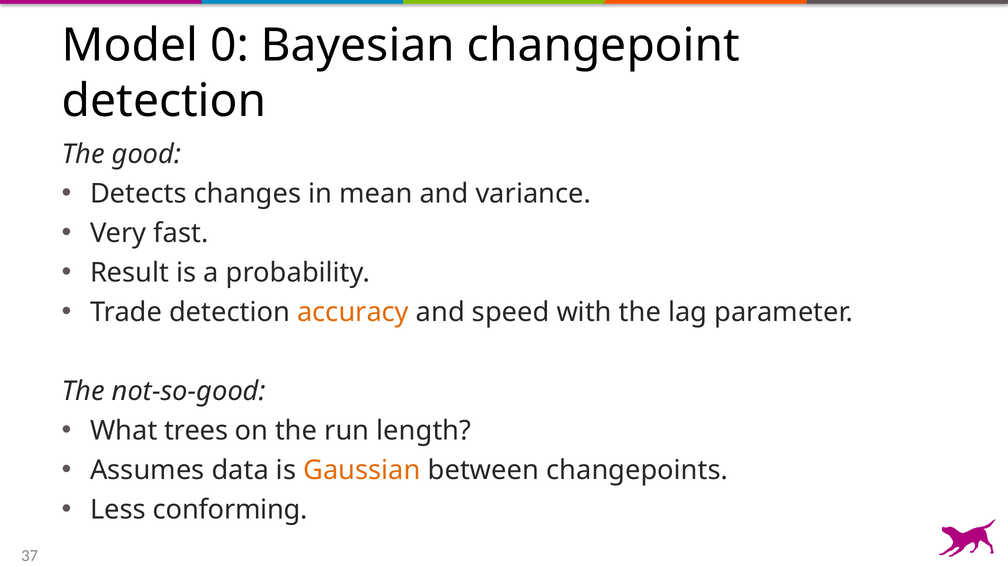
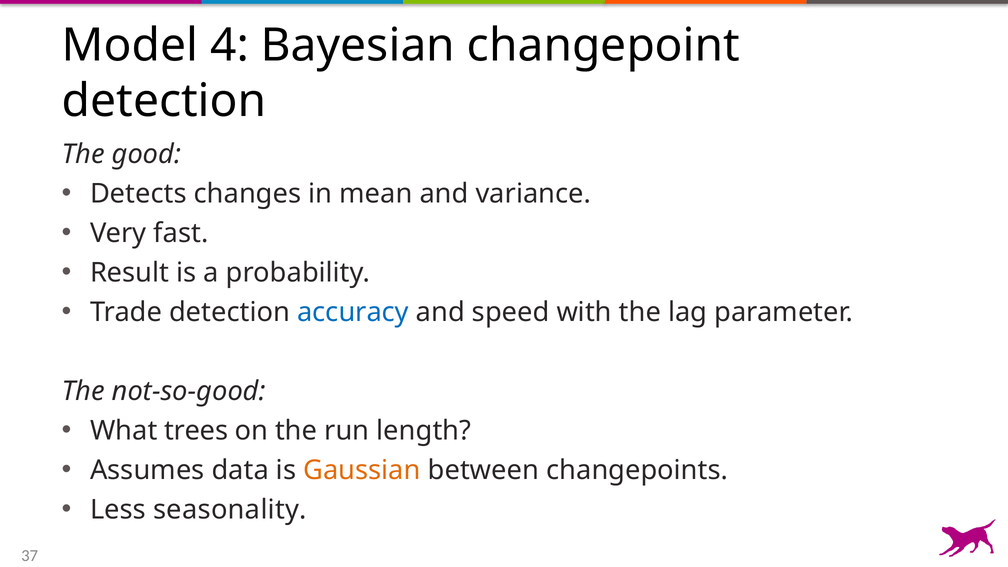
0: 0 -> 4 (230, 45)
accuracy colour: orange -> blue (353, 312)
conforming: conforming -> seasonality (230, 510)
